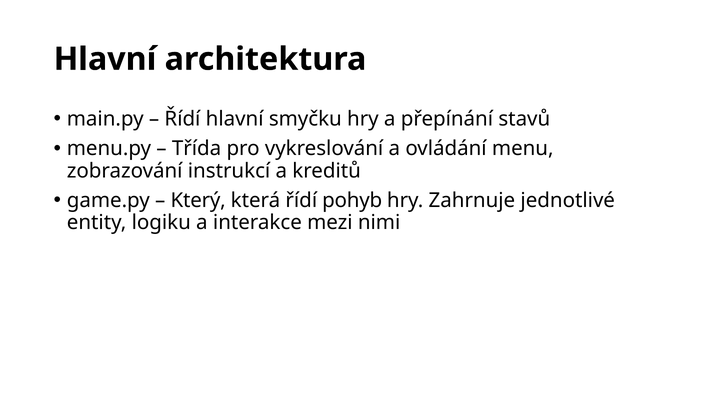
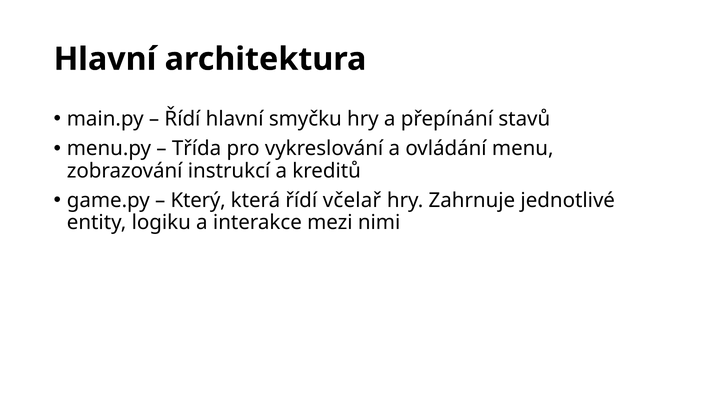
pohyb: pohyb -> včelař (352, 200)
